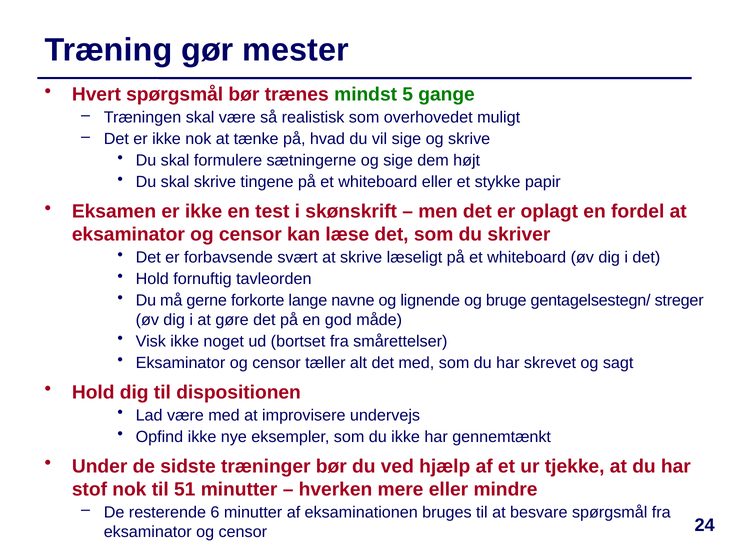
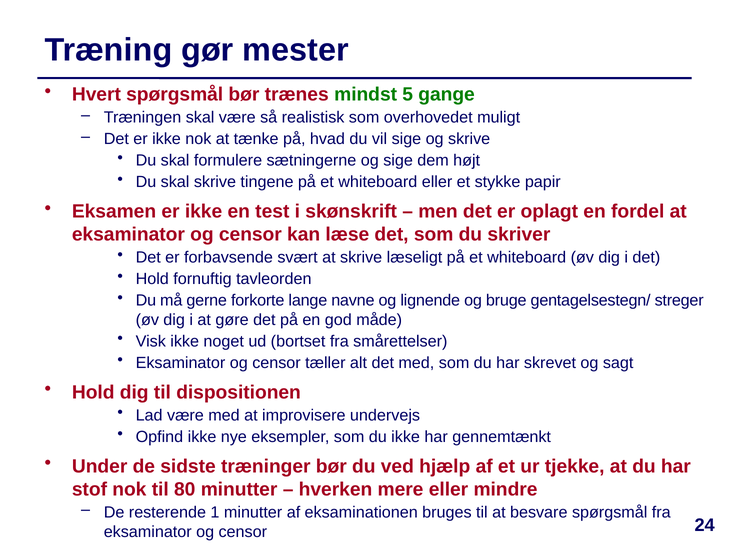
51: 51 -> 80 (185, 490)
6: 6 -> 1 (215, 513)
